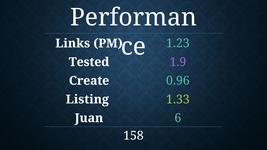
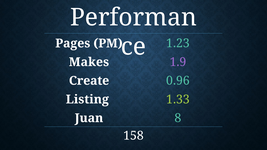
Links: Links -> Pages (73, 43)
Tested: Tested -> Makes (89, 62)
6: 6 -> 8 (178, 118)
